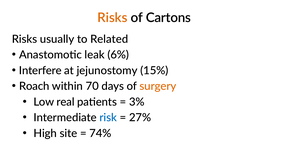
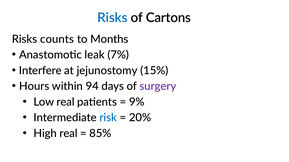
Risks colour: orange -> blue (112, 18)
usually: usually -> counts (57, 39)
Related: Related -> Months (109, 39)
6%: 6% -> 7% (118, 55)
Roach: Roach -> Hours (34, 87)
70: 70 -> 94 (92, 87)
surgery colour: orange -> purple (158, 87)
3%: 3% -> 9% (137, 102)
27%: 27% -> 20% (140, 118)
High site: site -> real (69, 134)
74%: 74% -> 85% (100, 134)
